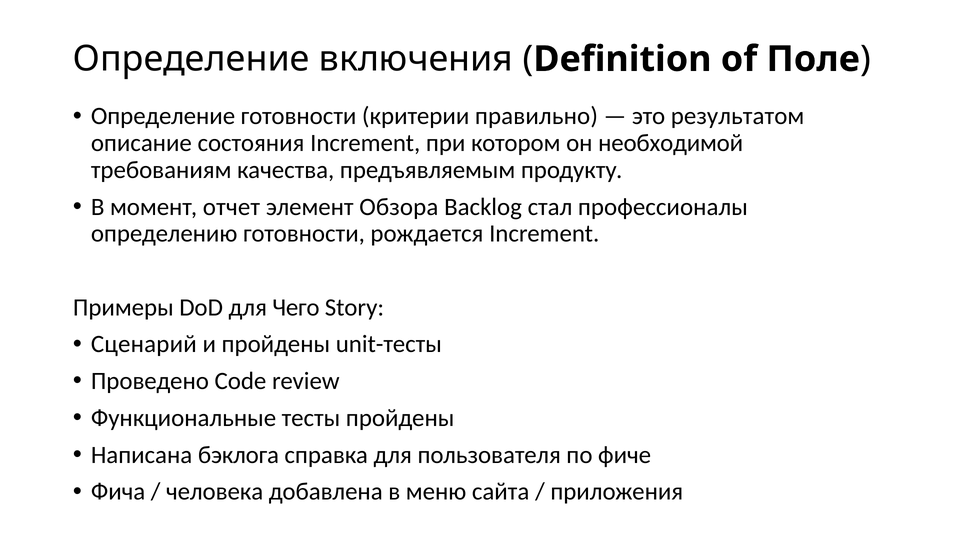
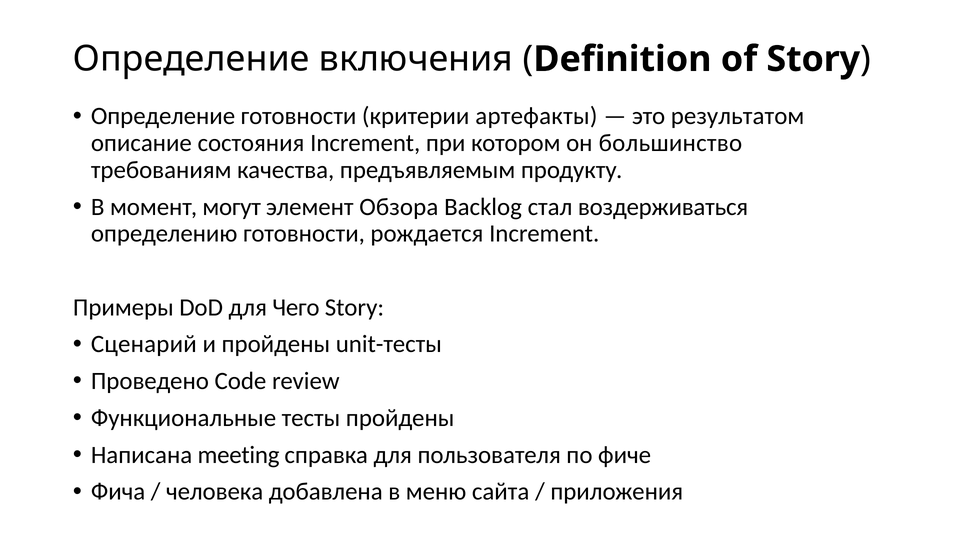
of Поле: Поле -> Story (813, 59)
правильно: правильно -> артефакты (536, 116)
необходимой: необходимой -> большинство (670, 143)
отчет: отчет -> могут (232, 207)
профессионалы: профессионалы -> воздерживаться (663, 207)
бэклога: бэклога -> meeting (239, 455)
